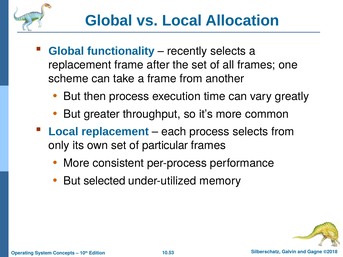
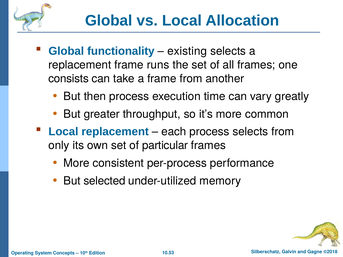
recently: recently -> existing (187, 51)
after: after -> runs (158, 65)
scheme: scheme -> consists (69, 79)
